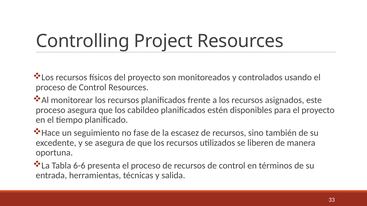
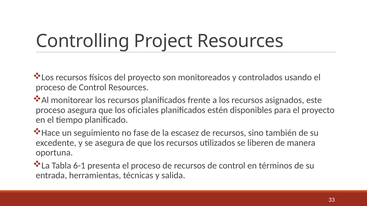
cabildeo: cabildeo -> oficiales (143, 110)
6-6: 6-6 -> 6-1 (79, 166)
